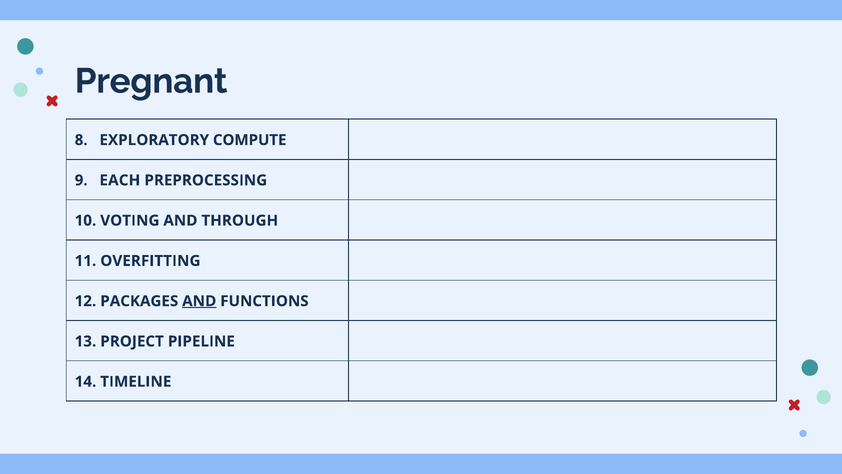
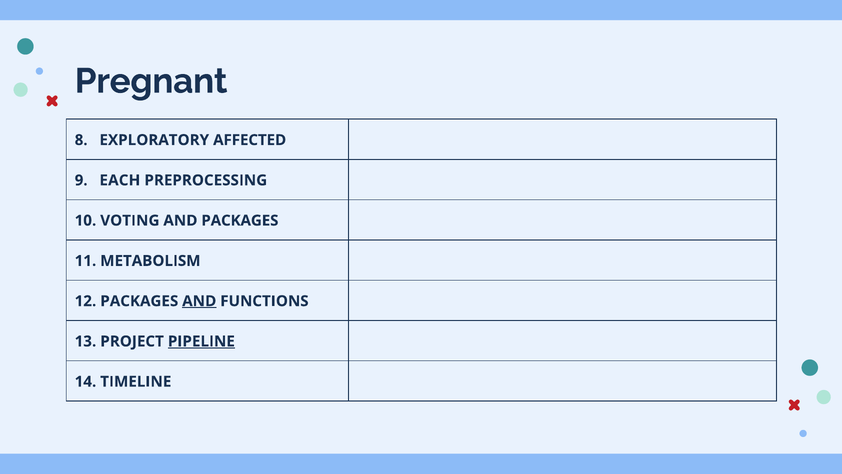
COMPUTE: COMPUTE -> AFFECTED (250, 140)
AND THROUGH: THROUGH -> PACKAGES (240, 220)
OVERFITTING: OVERFITTING -> METABOLISM (150, 261)
PIPELINE underline: none -> present (201, 341)
